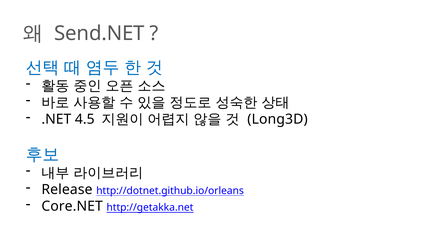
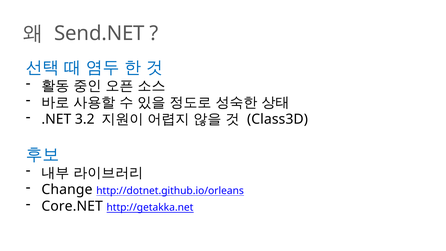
4.5: 4.5 -> 3.2 (85, 119)
Long3D: Long3D -> Class3D (277, 119)
Release: Release -> Change (67, 190)
